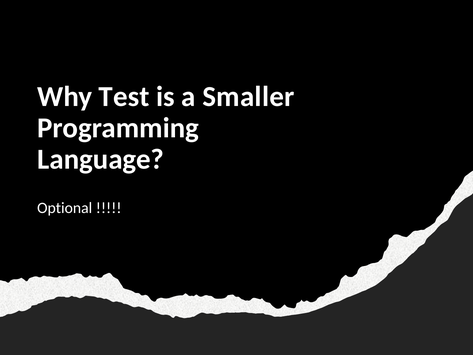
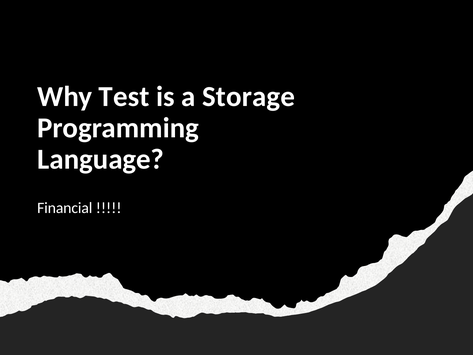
Smaller: Smaller -> Storage (248, 97)
Optional: Optional -> Financial (65, 208)
